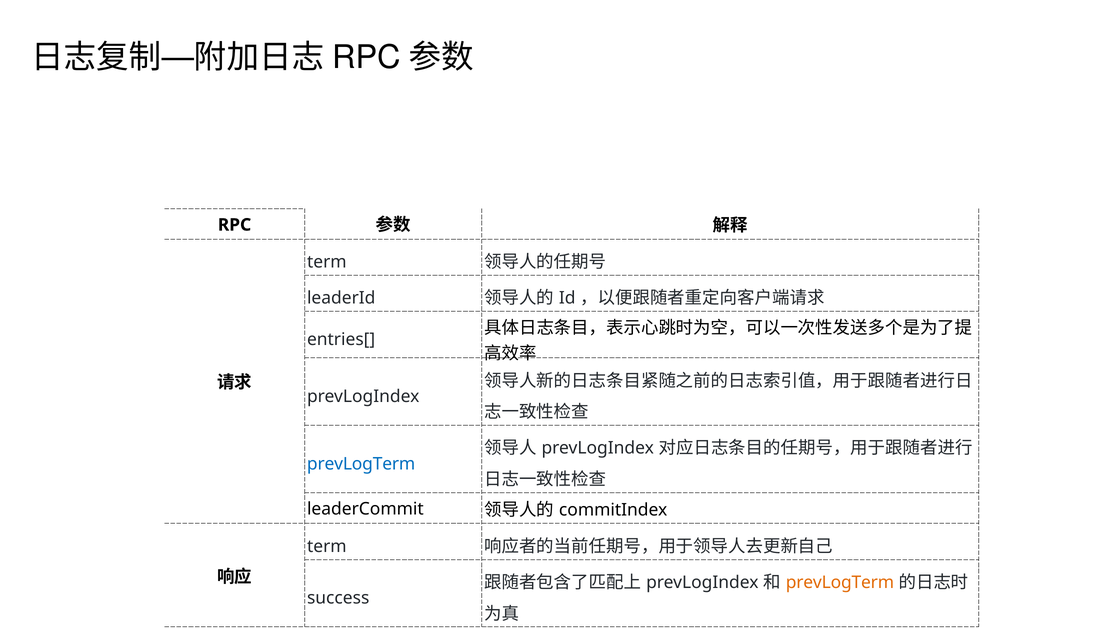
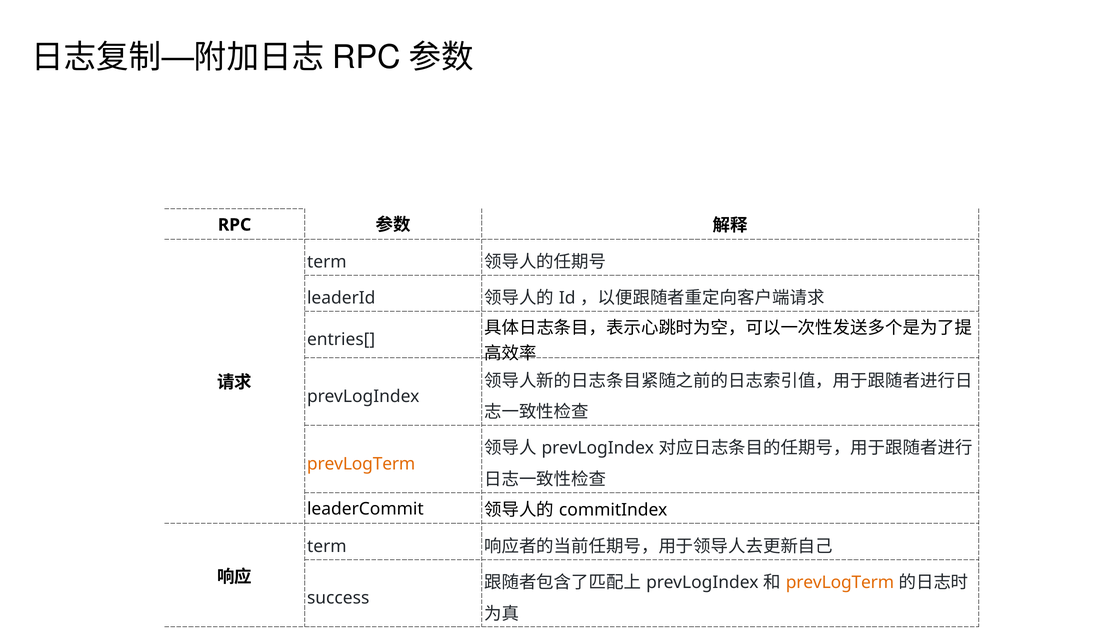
prevLogTerm colour: blue -> orange (361, 464)
